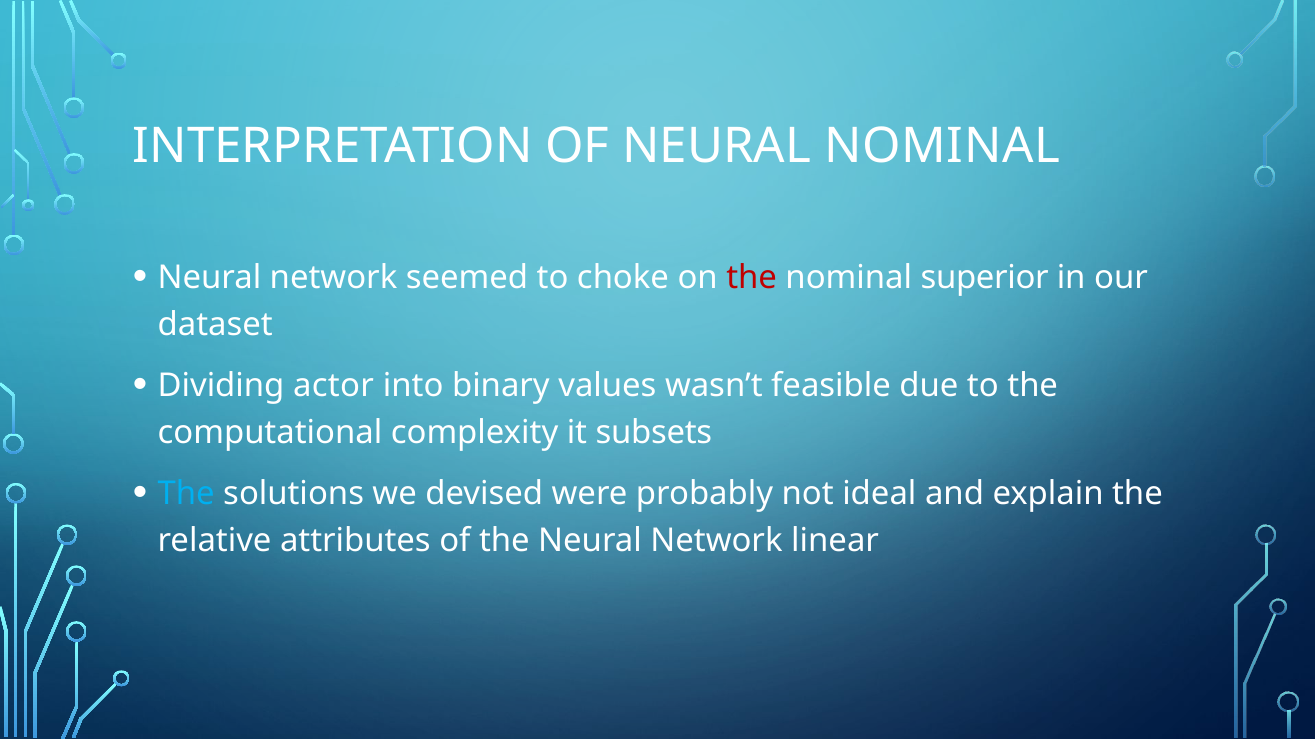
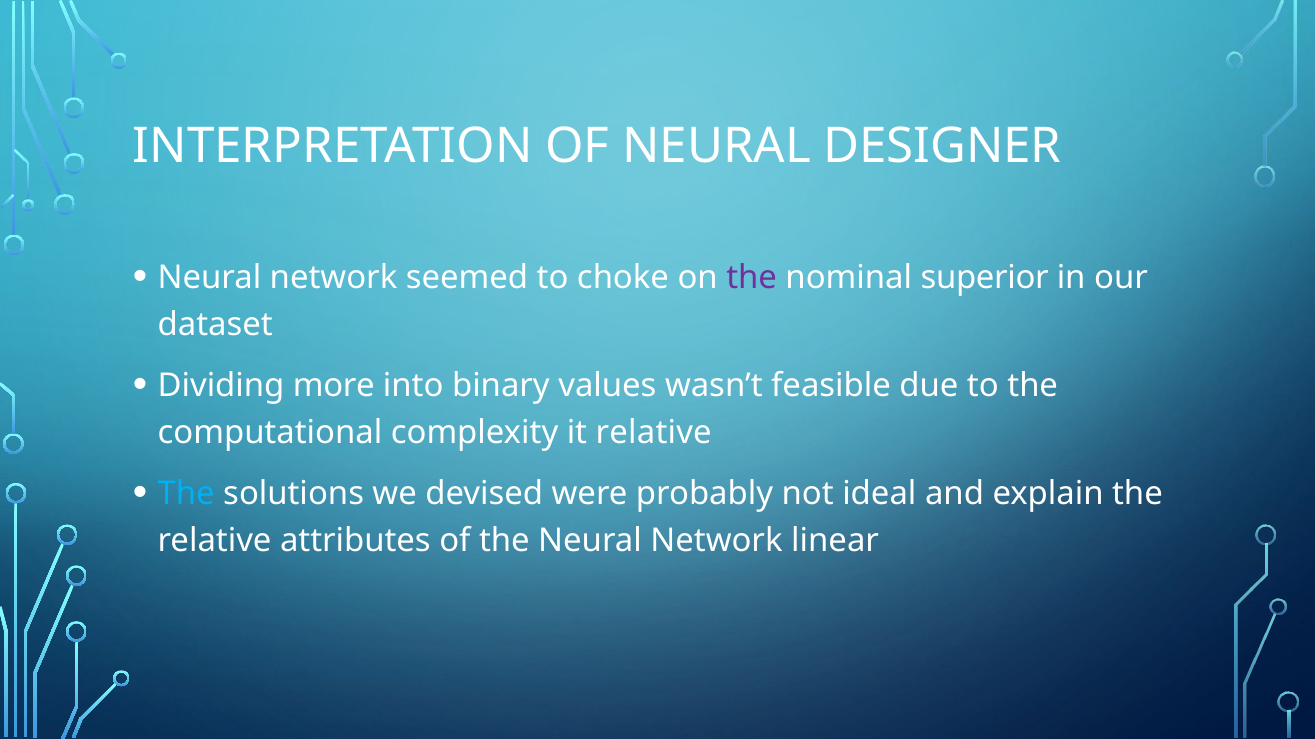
NEURAL NOMINAL: NOMINAL -> DESIGNER (943, 146)
the colour: red -> purple (752, 277)
actor: actor -> more (334, 386)
it subsets: subsets -> relative (654, 433)
